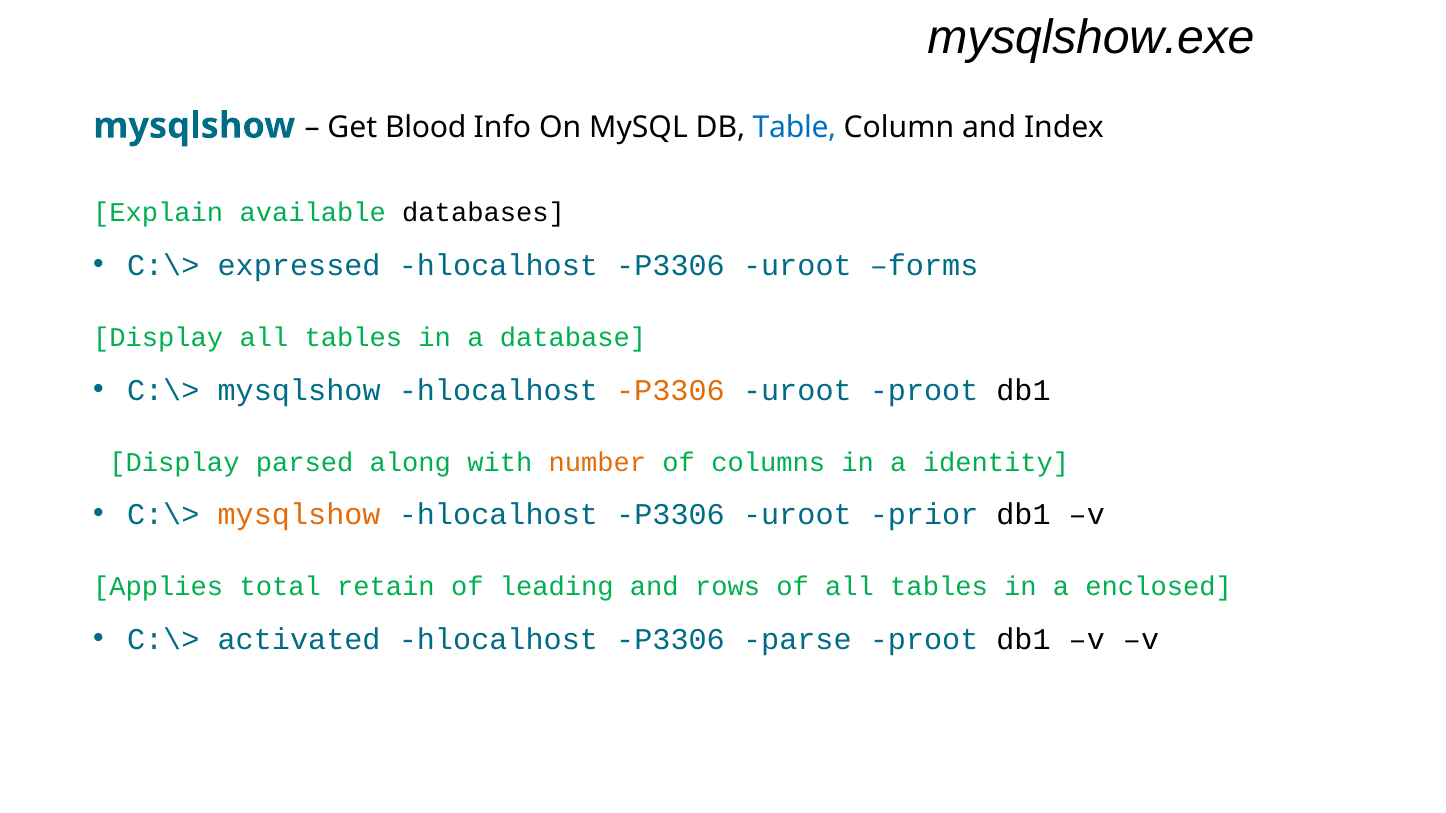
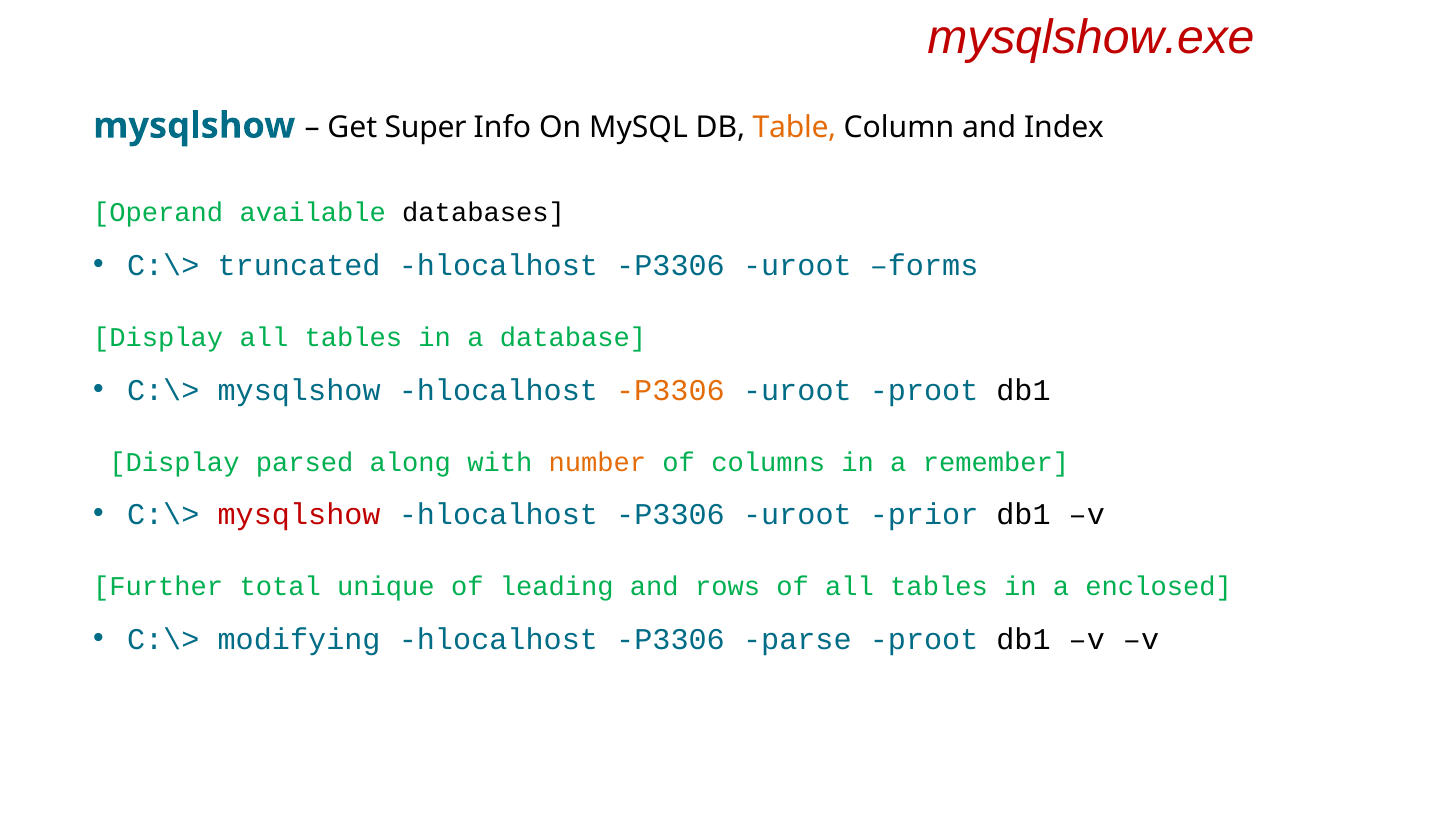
mysqlshow.exe colour: black -> red (1091, 38)
Blood: Blood -> Super (426, 128)
Table colour: blue -> orange (794, 128)
Explain: Explain -> Operand (158, 213)
expressed: expressed -> truncated (299, 266)
identity: identity -> remember (996, 462)
mysqlshow colour: orange -> red (299, 515)
Applies: Applies -> Further (158, 587)
retain: retain -> unique (386, 587)
activated: activated -> modifying (299, 640)
